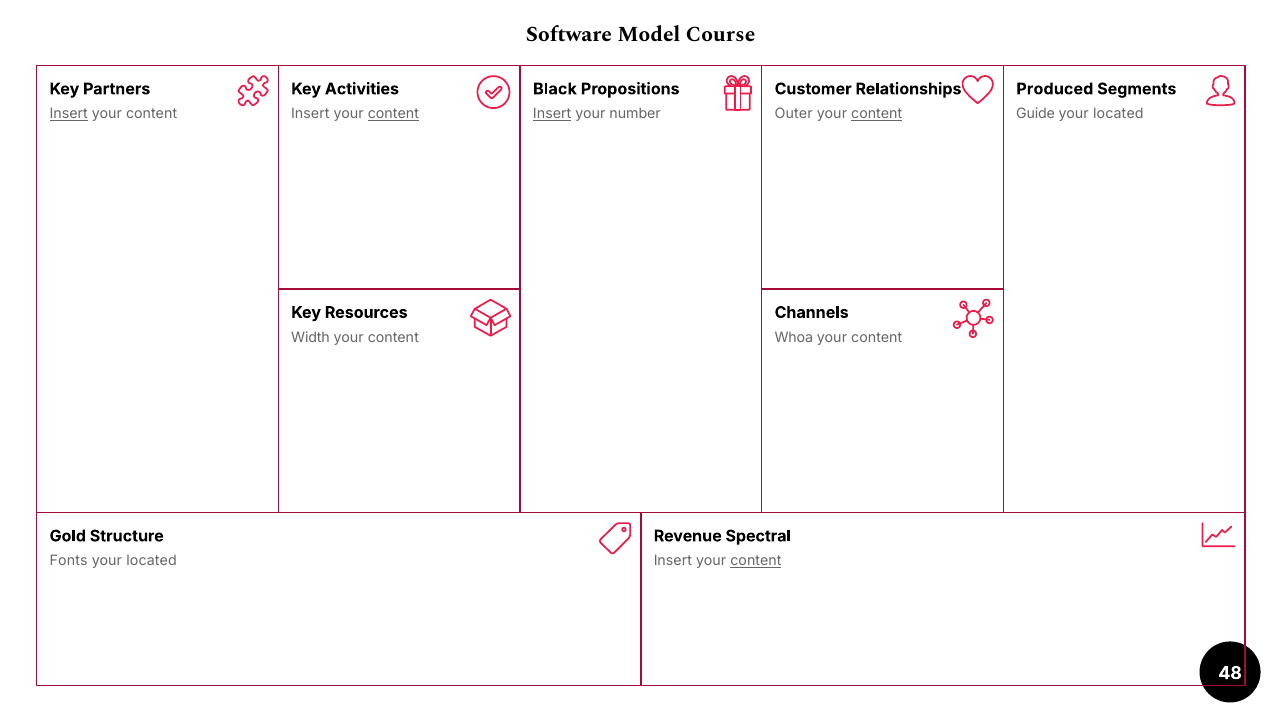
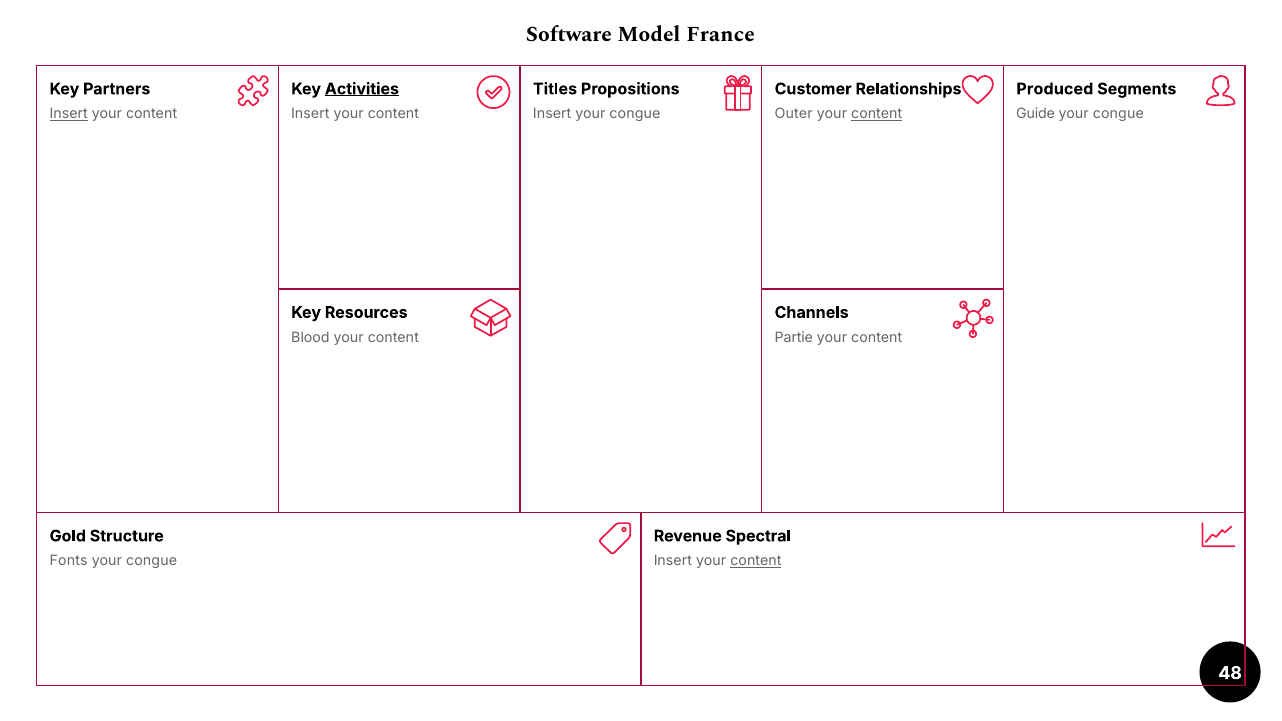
Course: Course -> France (721, 34)
Activities underline: none -> present (362, 89)
Black: Black -> Titles (555, 89)
content underline: present -> none (393, 114)
Insert underline: present -> none (552, 114)
number: number -> congue (635, 114)
located: located -> congue (1118, 114)
Width: Width -> Blood (310, 338)
Whoa: Whoa -> Partie (794, 338)
located: located -> congue (152, 561)
